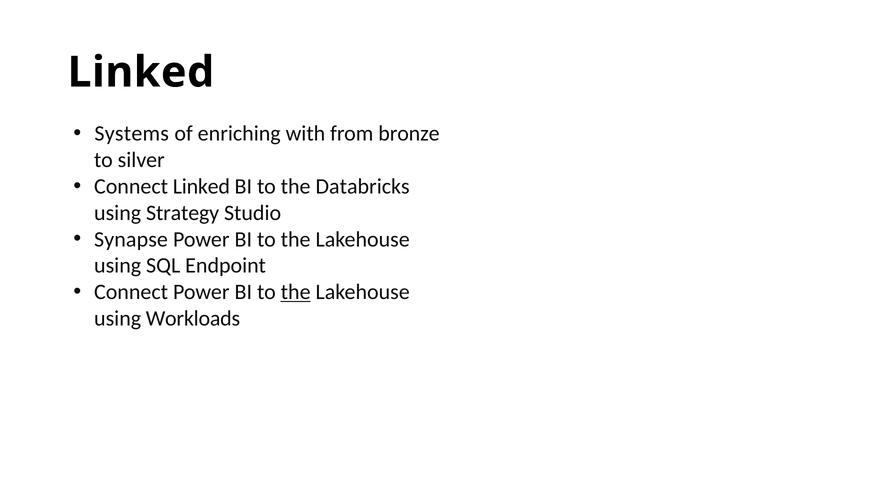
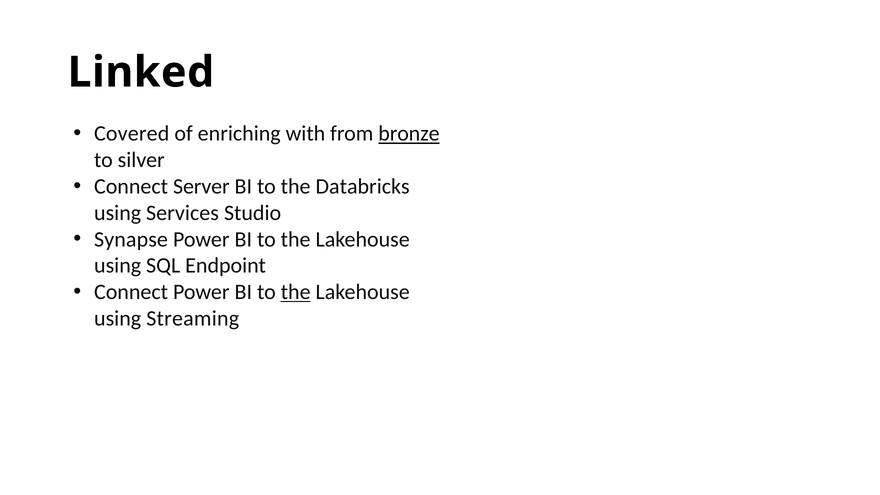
Systems: Systems -> Covered (132, 134)
bronze underline: none -> present (409, 134)
Connect Linked: Linked -> Server (201, 187)
Strategy: Strategy -> Services (183, 213)
Workloads: Workloads -> Streaming (193, 318)
